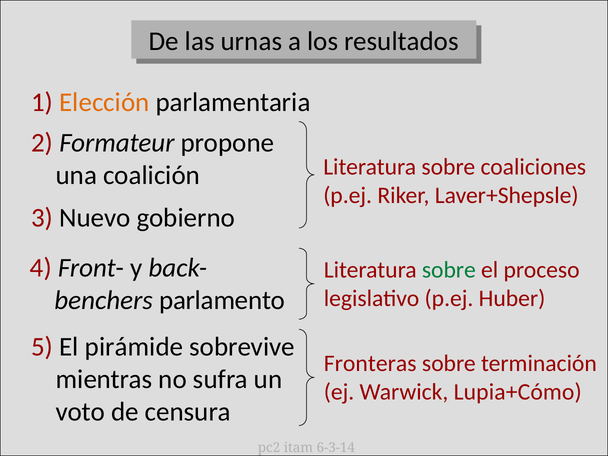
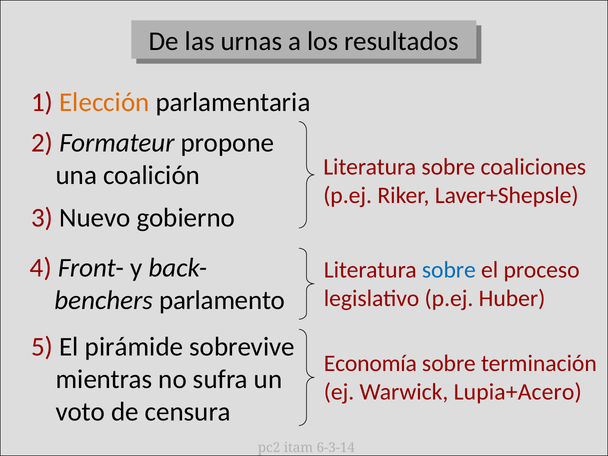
sobre colour: green -> blue (449, 270)
Fronteras: Fronteras -> Economía (370, 363)
Lupia+Cómo: Lupia+Cómo -> Lupia+Acero (518, 392)
